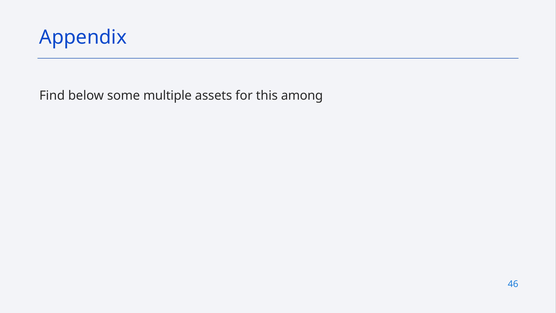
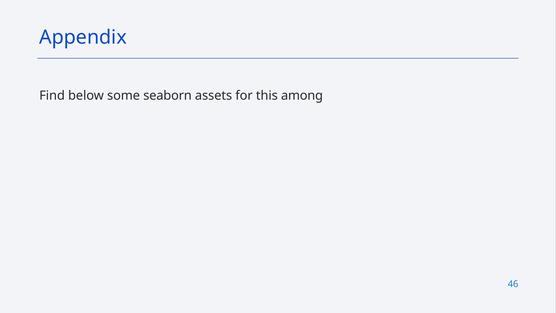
multiple: multiple -> seaborn (168, 95)
